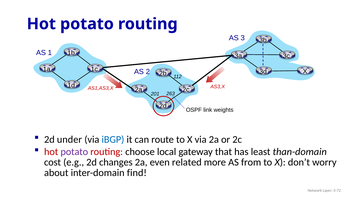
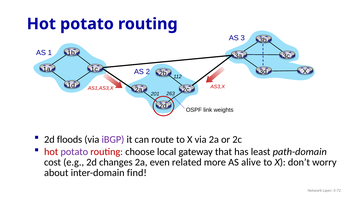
under: under -> floods (70, 139)
iBGP colour: blue -> purple (113, 139)
than-domain: than-domain -> path-domain (300, 152)
from: from -> alive (251, 162)
